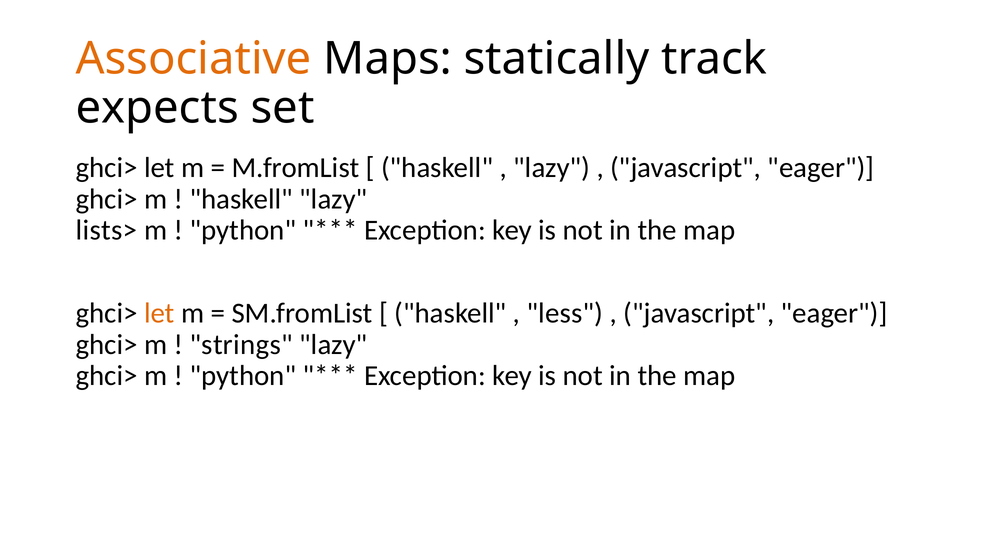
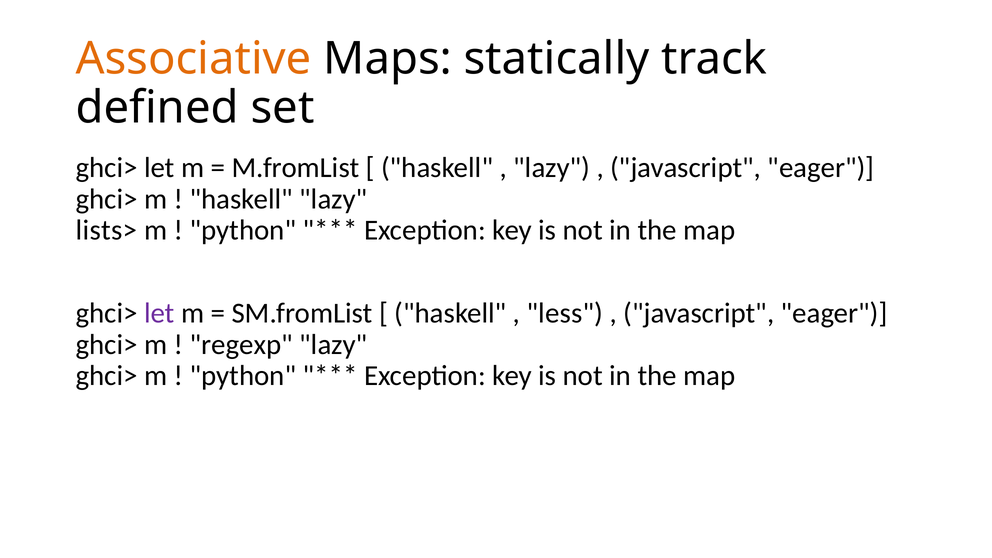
expects: expects -> defined (157, 108)
let colour: orange -> purple (159, 313)
strings: strings -> regexp (241, 345)
